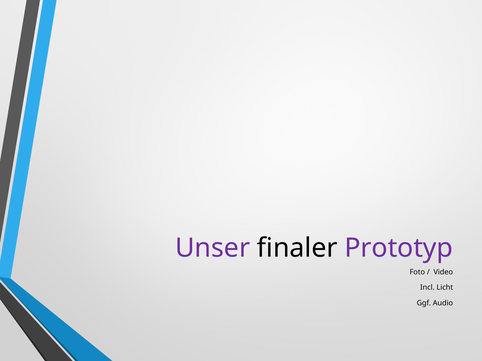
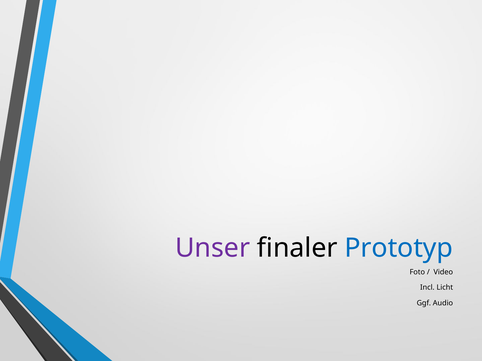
Prototyp colour: purple -> blue (399, 248)
